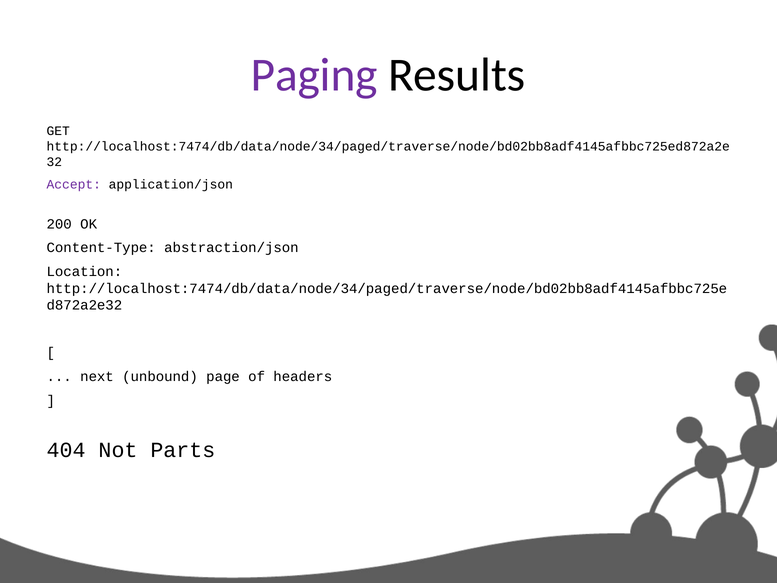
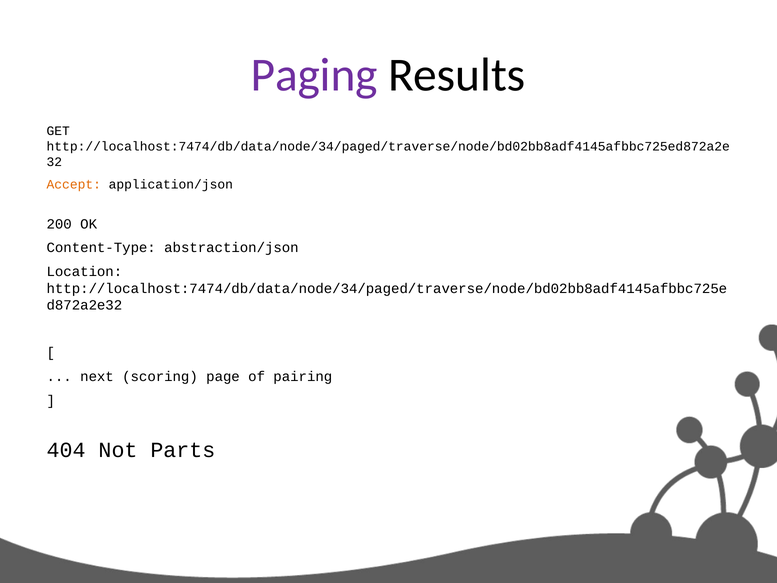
Accept colour: purple -> orange (74, 185)
unbound: unbound -> scoring (160, 376)
headers: headers -> pairing (303, 376)
